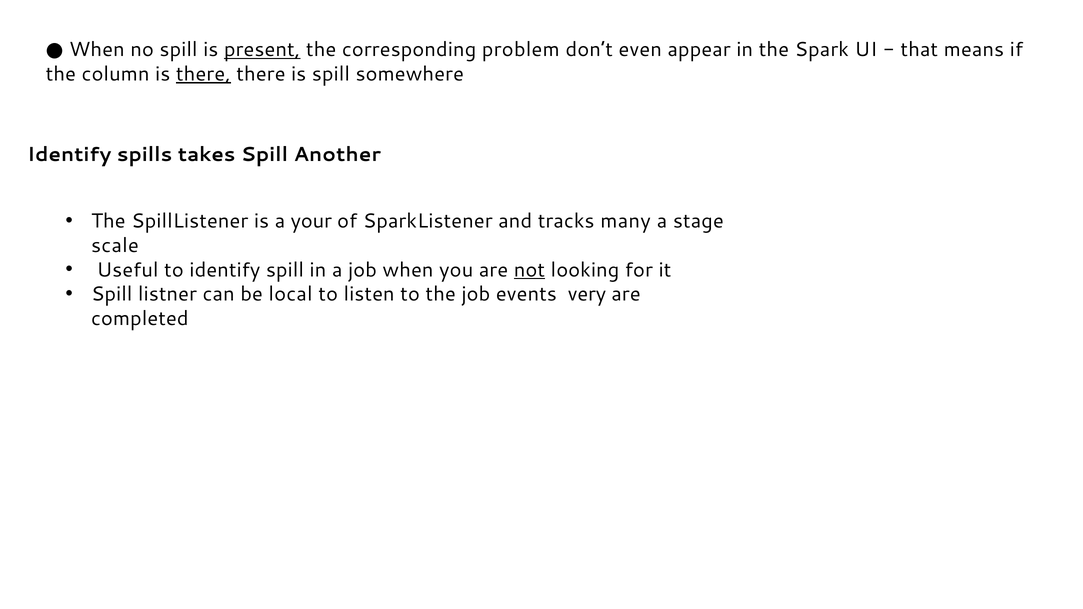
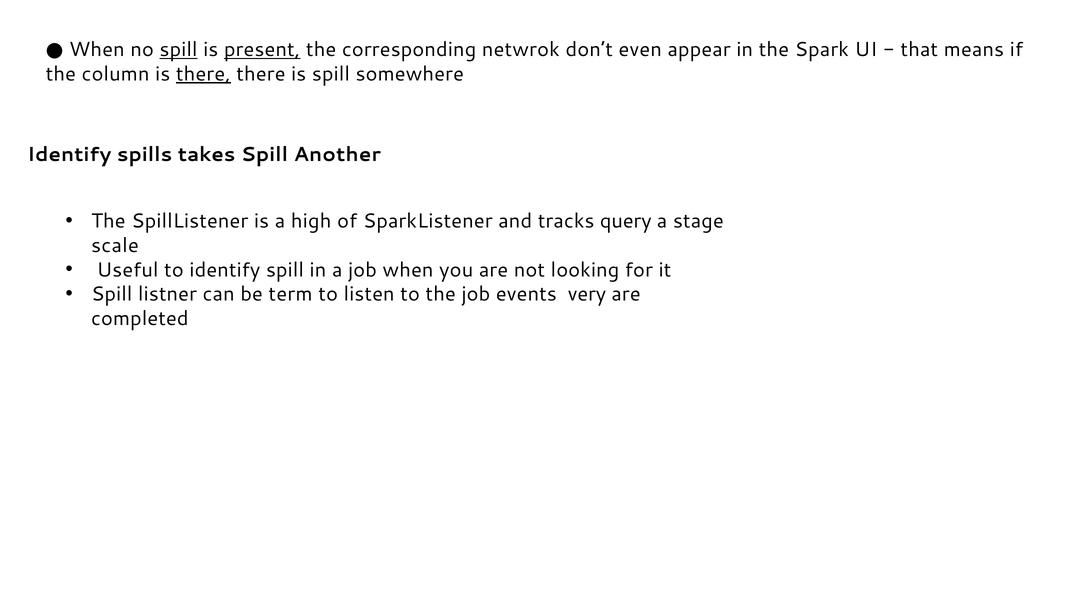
spill underline: none -> present (179, 50)
problem: problem -> netwrok (521, 50)
your: your -> high (311, 221)
many: many -> query (626, 221)
not underline: present -> none (529, 270)
local: local -> term (291, 294)
